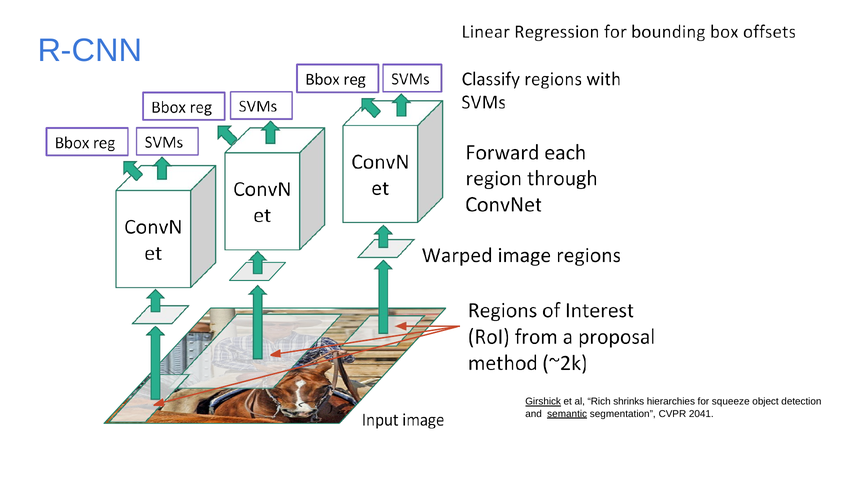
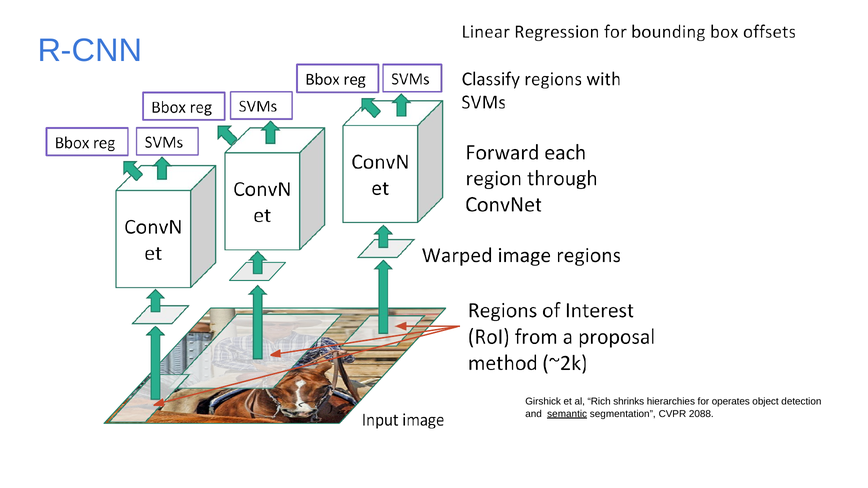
Girshick underline: present -> none (543, 402)
squeeze: squeeze -> operates (731, 402)
2041: 2041 -> 2088 (701, 414)
